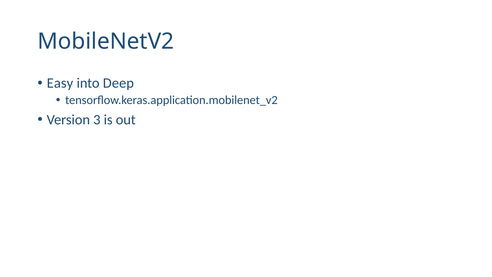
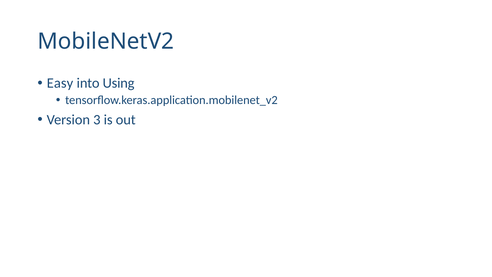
Deep: Deep -> Using (119, 83)
